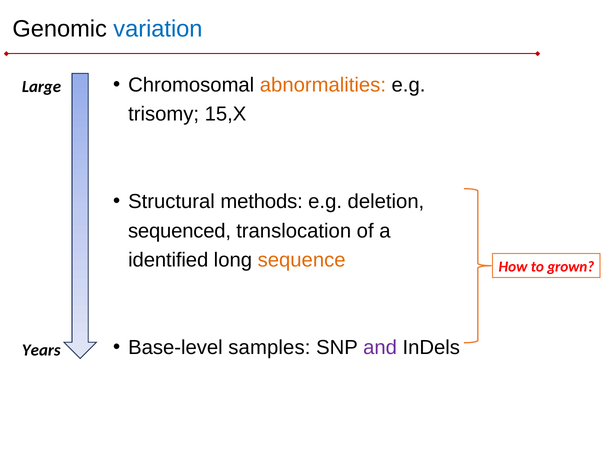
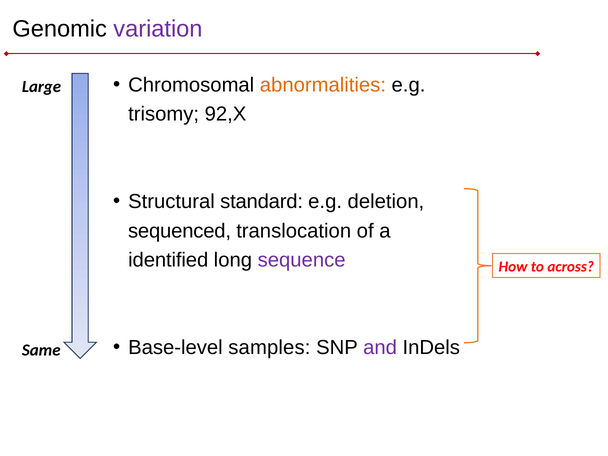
variation colour: blue -> purple (158, 29)
15,X: 15,X -> 92,X (226, 114)
methods: methods -> standard (262, 202)
sequence colour: orange -> purple (302, 260)
grown: grown -> across (571, 267)
Years: Years -> Same (41, 350)
